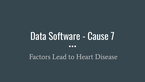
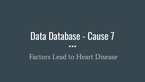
Software: Software -> Database (64, 37)
